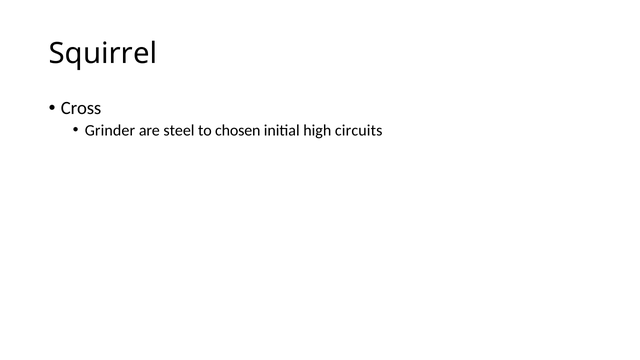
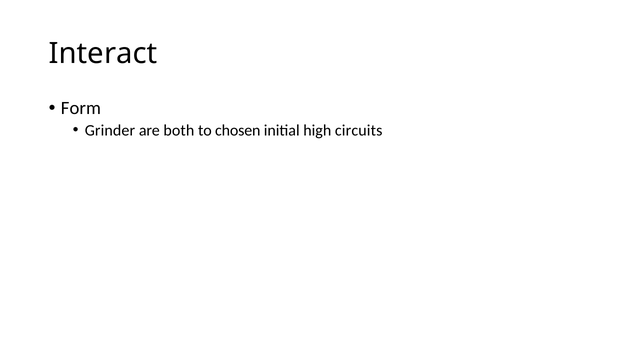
Squirrel: Squirrel -> Interact (103, 54)
Cross: Cross -> Form (81, 108)
steel: steel -> both (179, 130)
